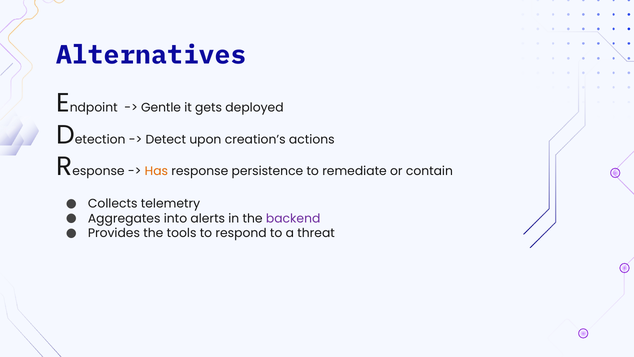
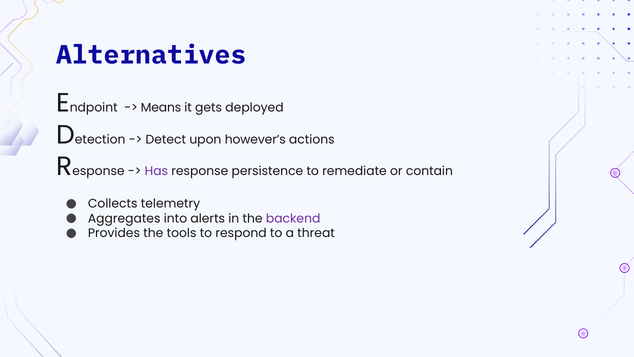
Gentle: Gentle -> Means (161, 108)
creation’s: creation’s -> however’s (255, 139)
Has colour: orange -> purple (156, 171)
